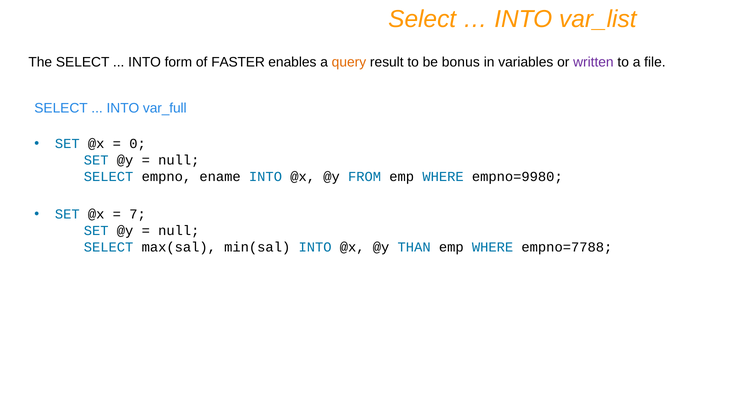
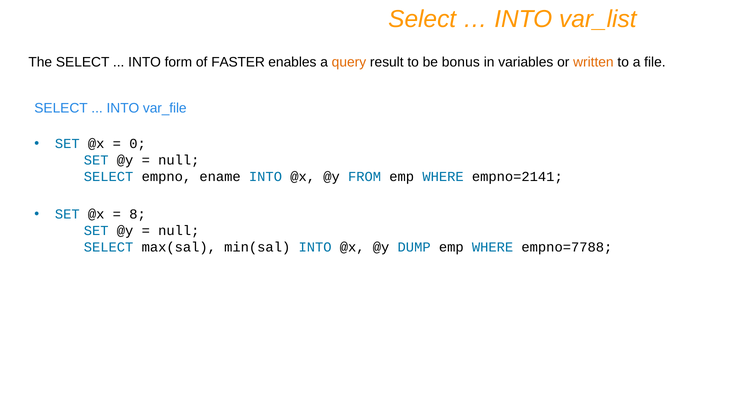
written colour: purple -> orange (593, 62)
var_full: var_full -> var_file (165, 108)
empno=9980: empno=9980 -> empno=2141 (517, 177)
7: 7 -> 8 (138, 214)
THAN: THAN -> DUMP (414, 247)
